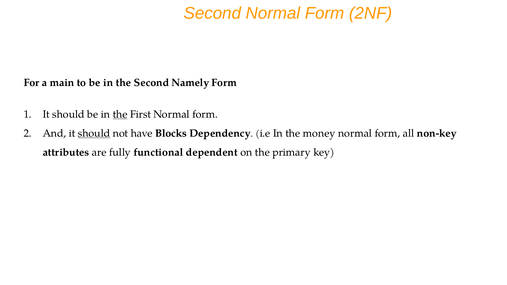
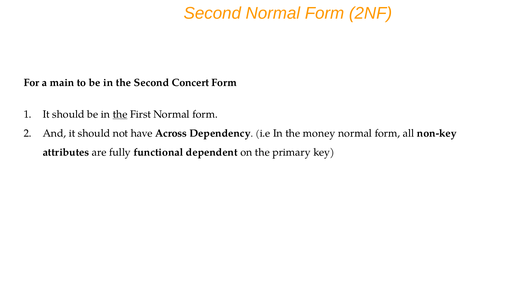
Namely: Namely -> Concert (190, 83)
should underline: present -> none (94, 133)
Blocks: Blocks -> Across (171, 133)
